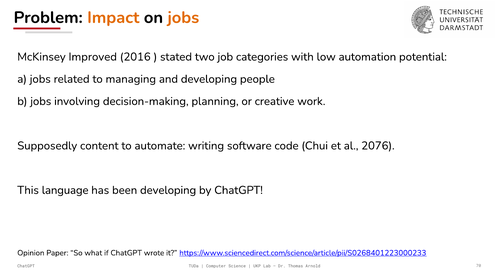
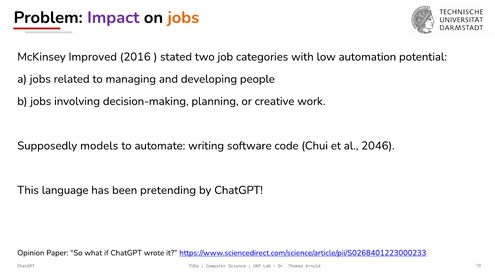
Impact colour: orange -> purple (113, 18)
content: content -> models (99, 146)
2076: 2076 -> 2046 (378, 146)
been developing: developing -> pretending (168, 190)
